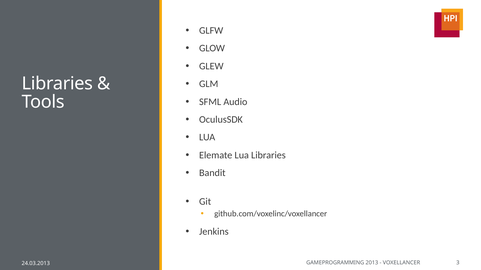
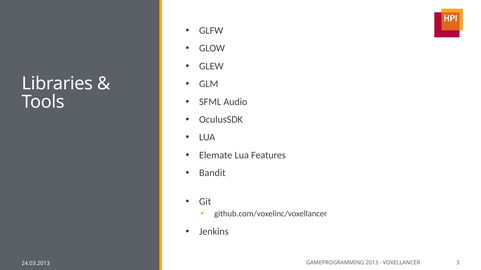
Lua Libraries: Libraries -> Features (268, 155)
